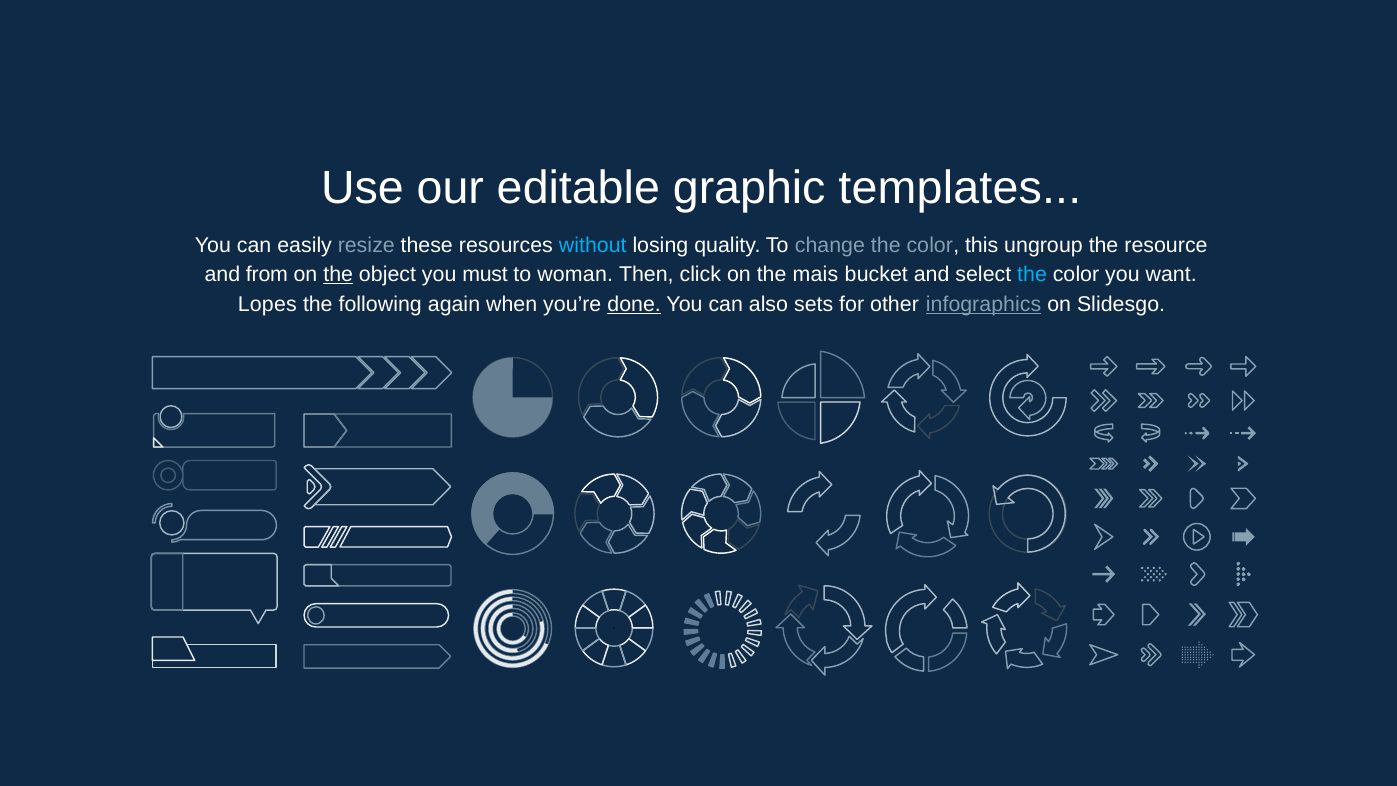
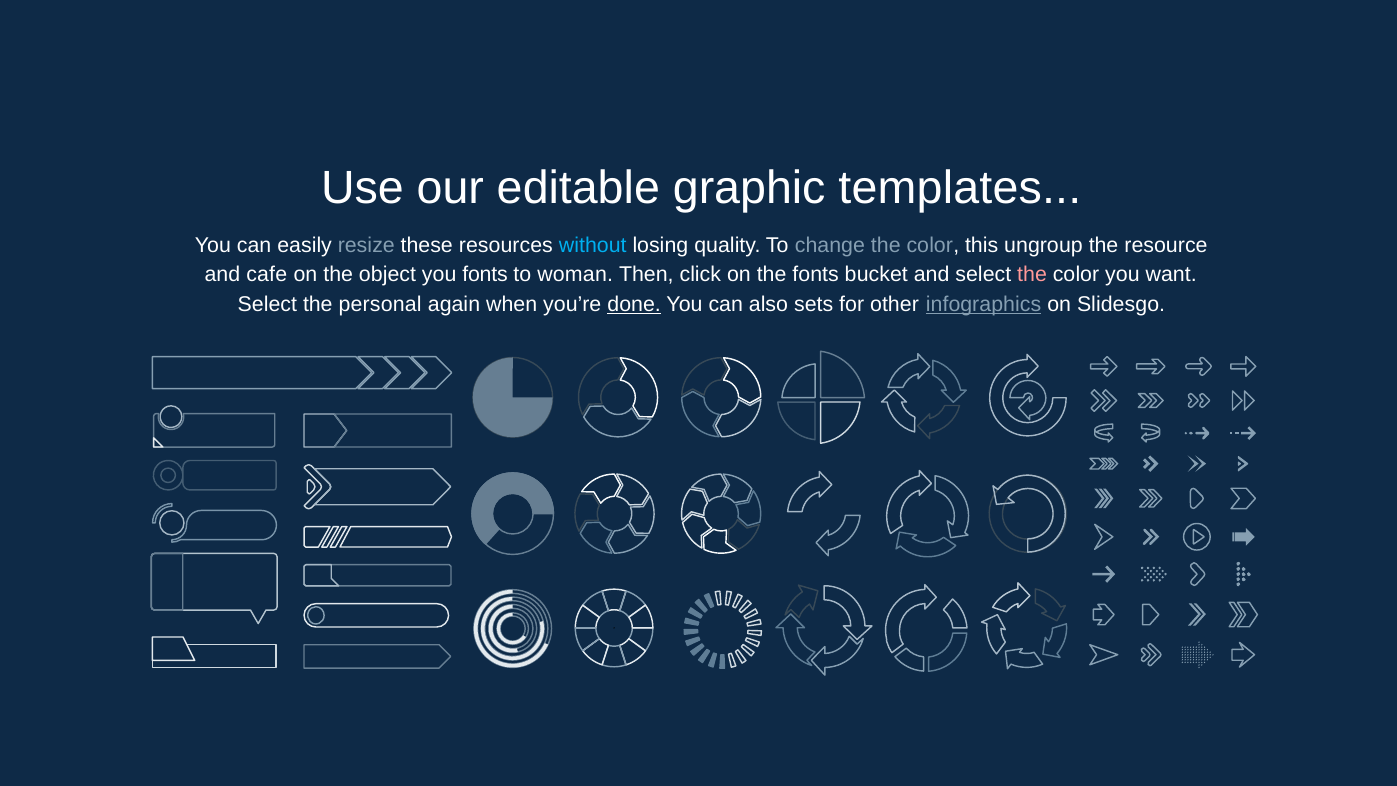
from: from -> cafe (267, 275)
the underline: present -> none (338, 275)
you must: must -> fonts (485, 275)
the mais: mais -> fonts (816, 275)
the colour: light blue -> pink (1032, 275)
Lopes: Lopes -> Select (267, 304)
following: following -> personal (380, 304)
